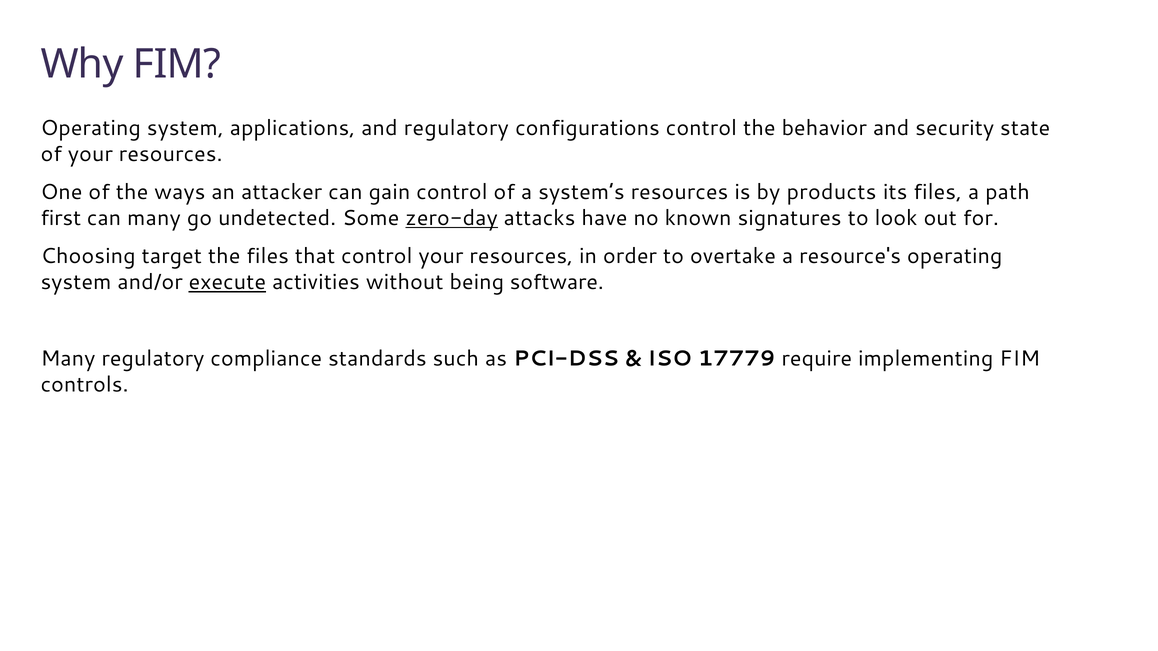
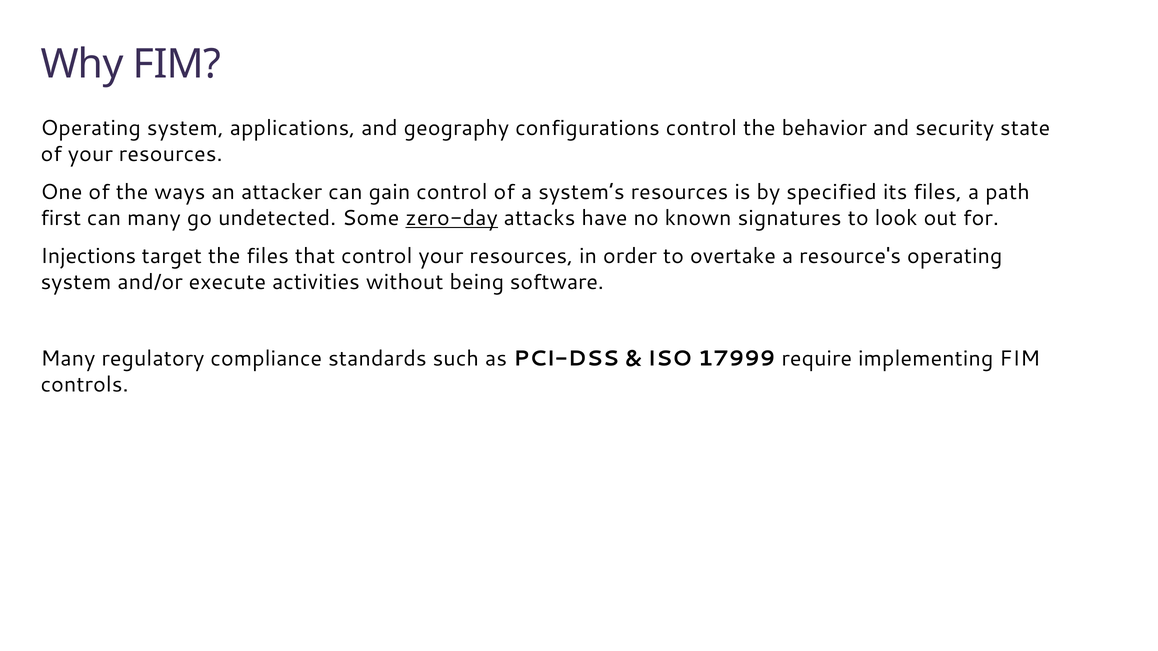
and regulatory: regulatory -> geography (456, 128)
products: products -> specified (832, 192)
Choosing: Choosing -> Injections (88, 256)
execute underline: present -> none (227, 282)
17779: 17779 -> 17999 (737, 359)
